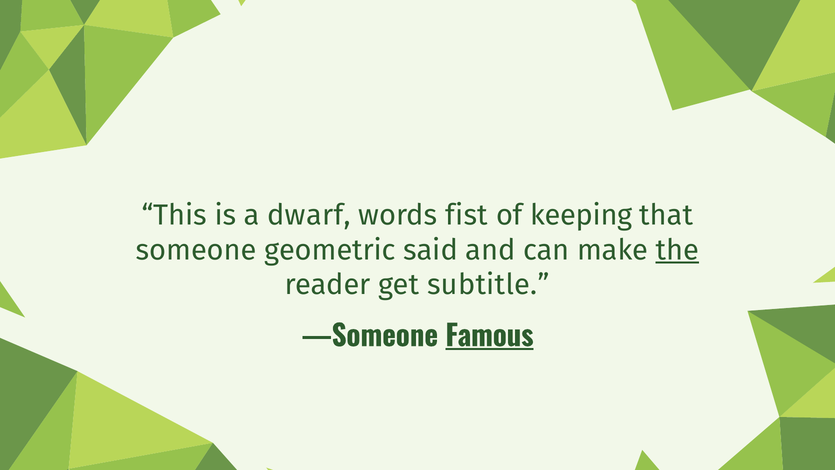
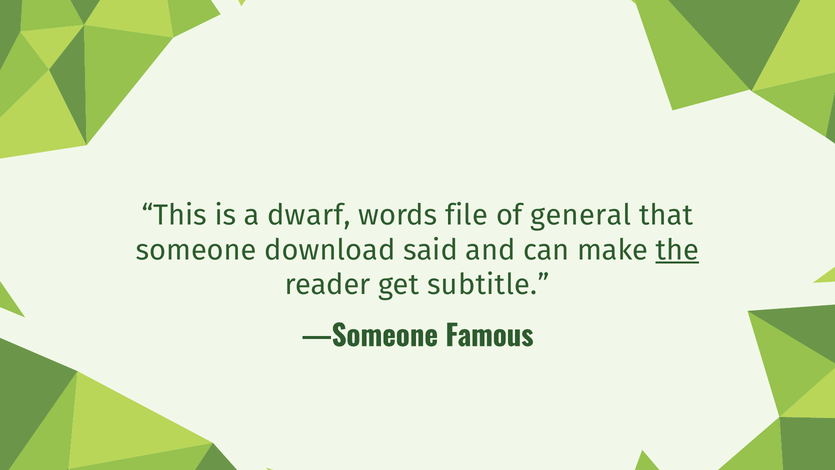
fist: fist -> file (467, 215)
keeping: keeping -> general (581, 215)
geometric: geometric -> download (330, 250)
Famous underline: present -> none (489, 336)
